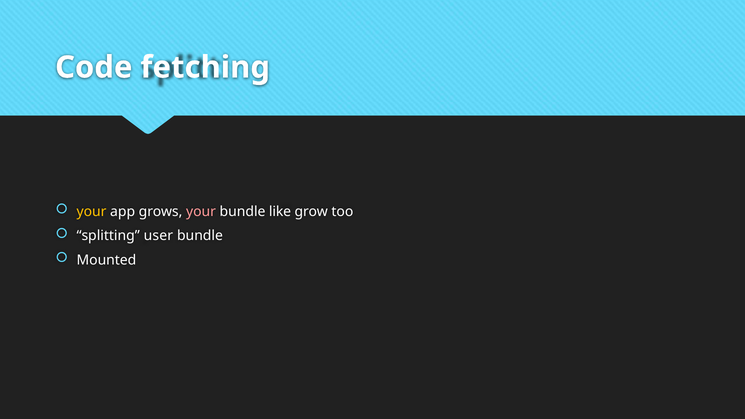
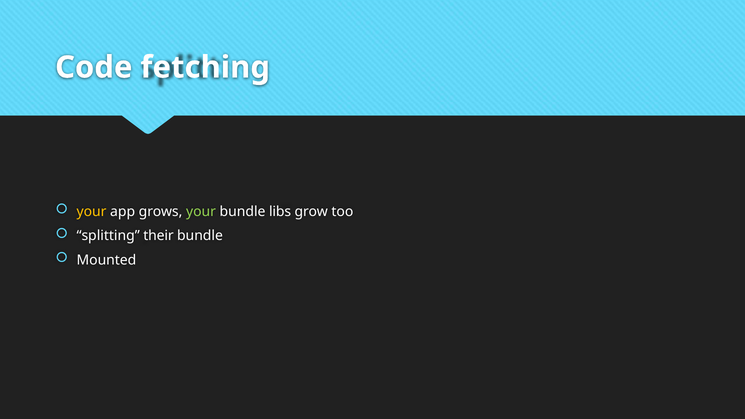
your colour: pink -> light green (201, 212)
like: like -> libs (280, 212)
user: user -> their (159, 236)
